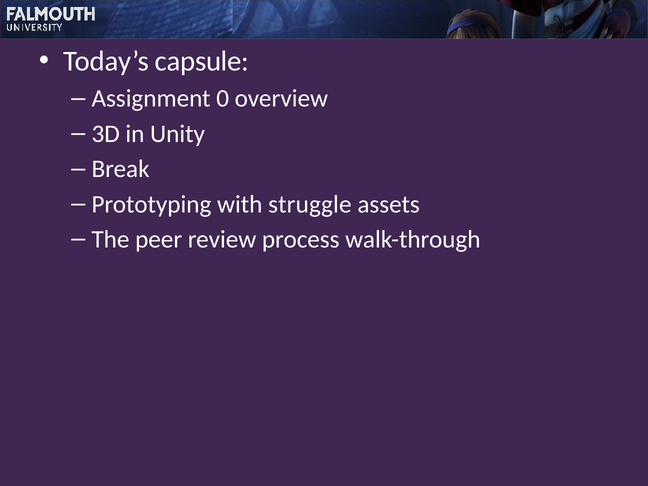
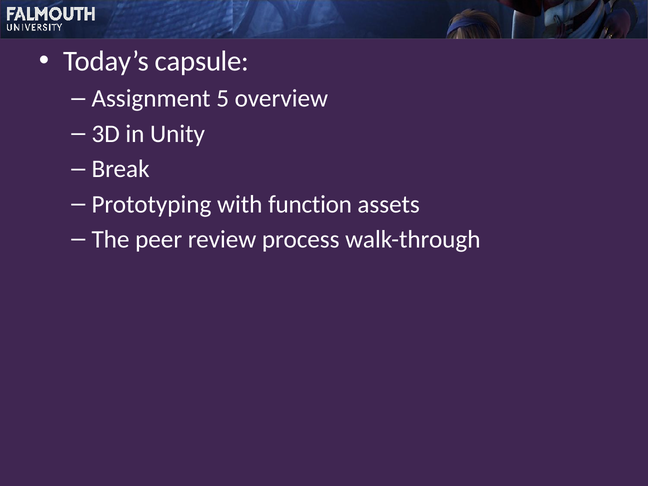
0: 0 -> 5 (223, 99)
struggle: struggle -> function (310, 204)
